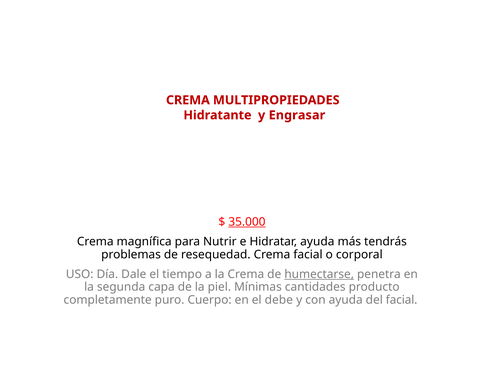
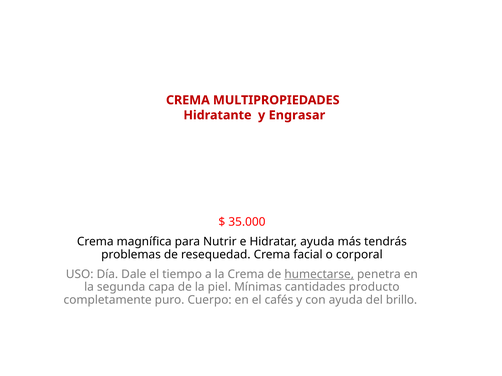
35.000 underline: present -> none (247, 222)
debe: debe -> cafés (279, 300)
del facial: facial -> brillo (402, 300)
